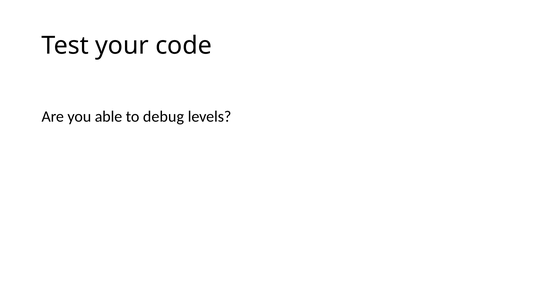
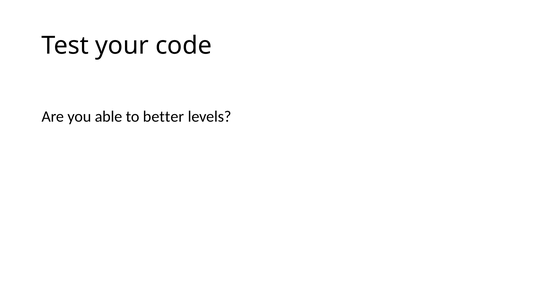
debug: debug -> better (163, 117)
